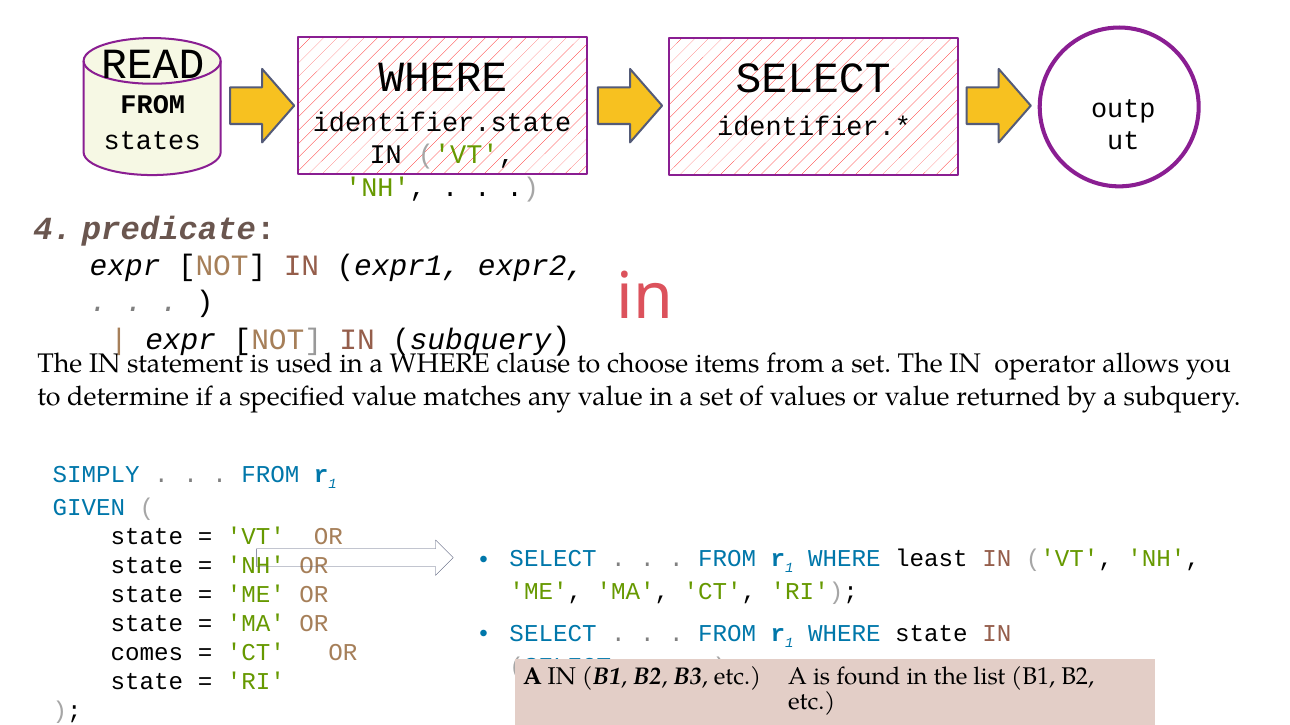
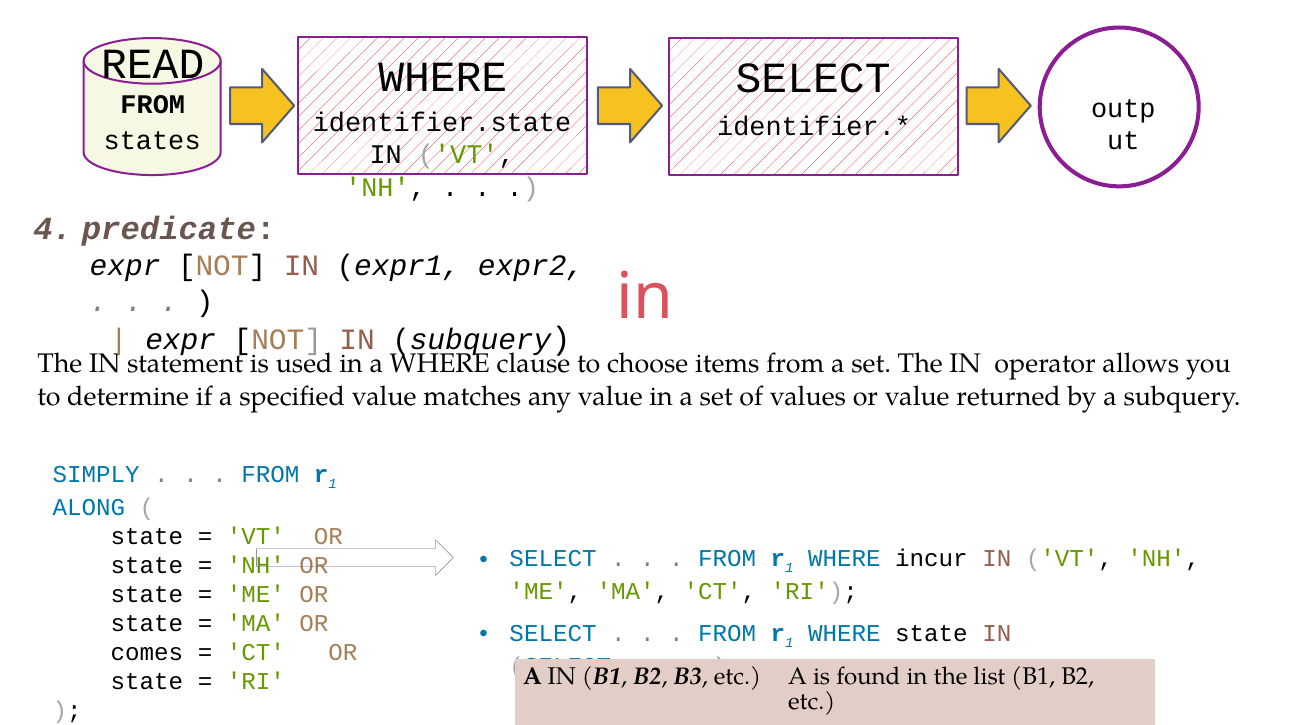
GIVEN: GIVEN -> ALONG (89, 508)
least: least -> incur (931, 559)
